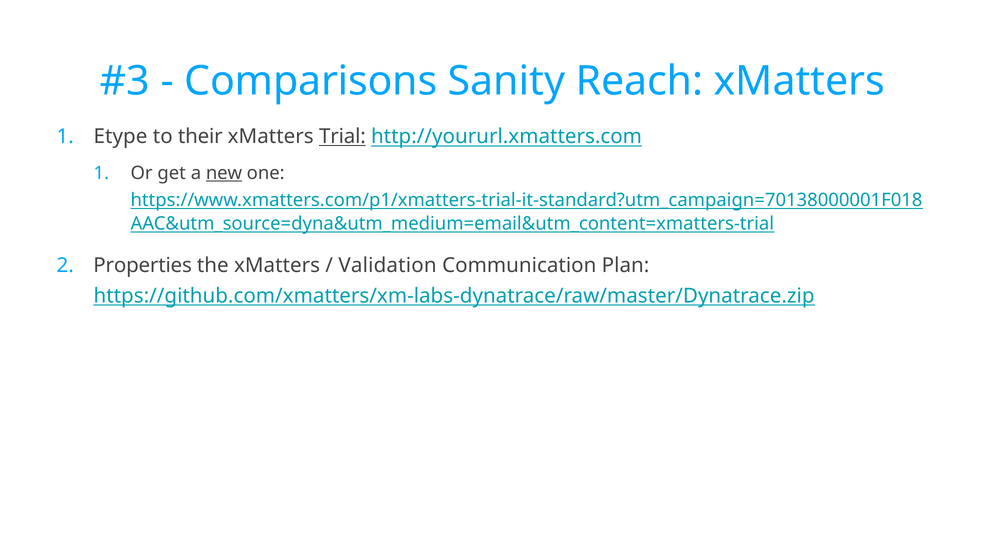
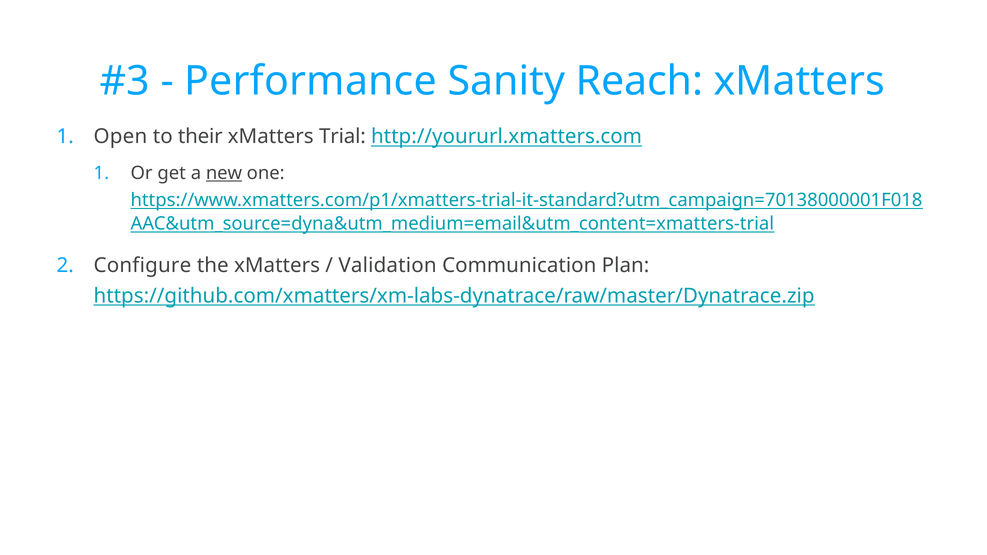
Comparisons: Comparisons -> Performance (311, 81)
Etype: Etype -> Open (120, 137)
Trial underline: present -> none (342, 137)
Properties: Properties -> Configure (142, 266)
